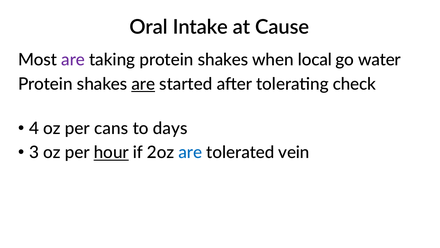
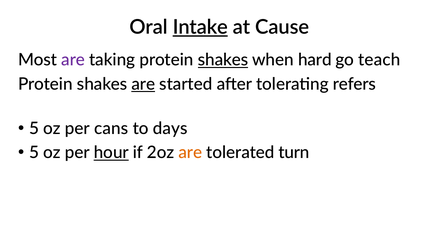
Intake underline: none -> present (200, 27)
shakes underline: none -> present (223, 60)
local: local -> hard (315, 60)
water: water -> teach (379, 60)
check: check -> refers (354, 84)
4: 4 -> 5 (34, 128)
3: 3 -> 5 (34, 152)
are colour: blue -> orange (190, 152)
vein: vein -> turn (294, 152)
